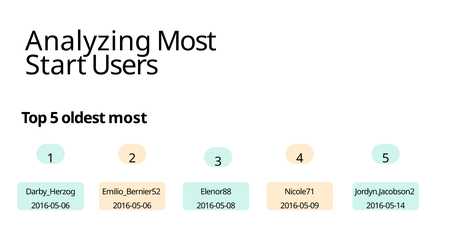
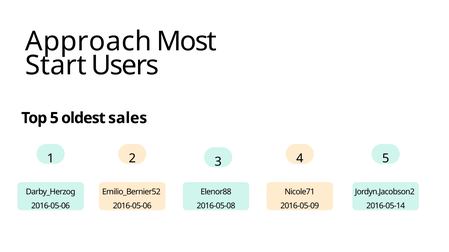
Analyzing: Analyzing -> Approach (88, 42)
oldest most: most -> sales (128, 118)
